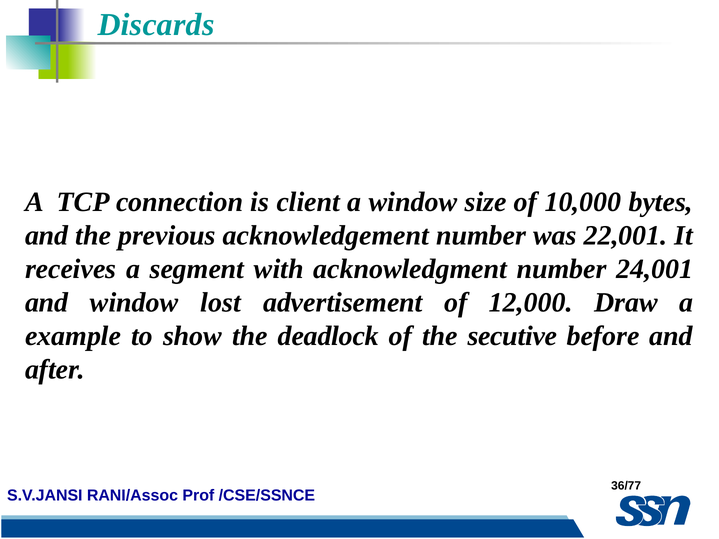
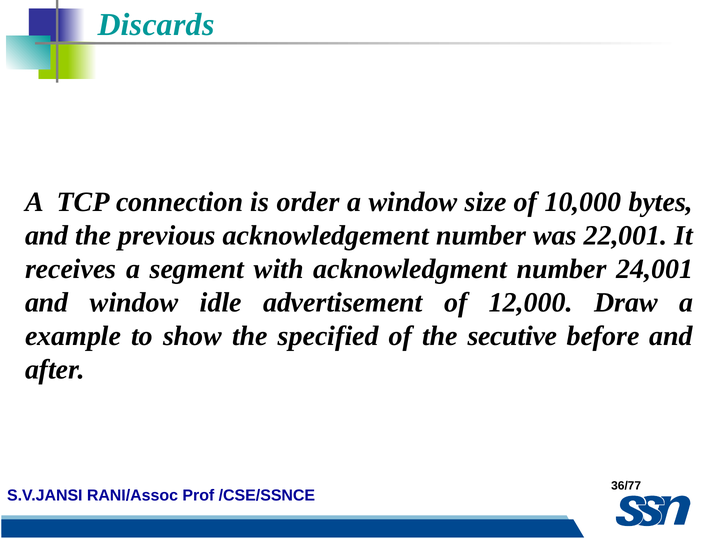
client: client -> order (308, 202)
lost: lost -> idle (221, 303)
deadlock: deadlock -> specified (328, 336)
